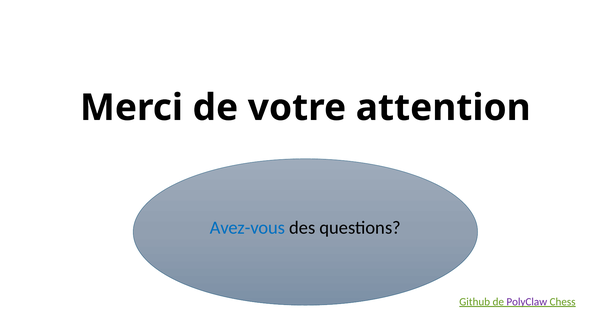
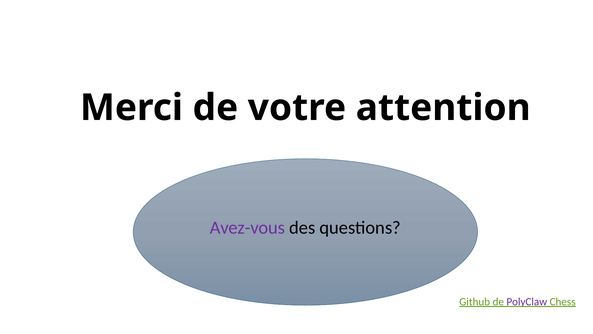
Avez-vous colour: blue -> purple (247, 227)
